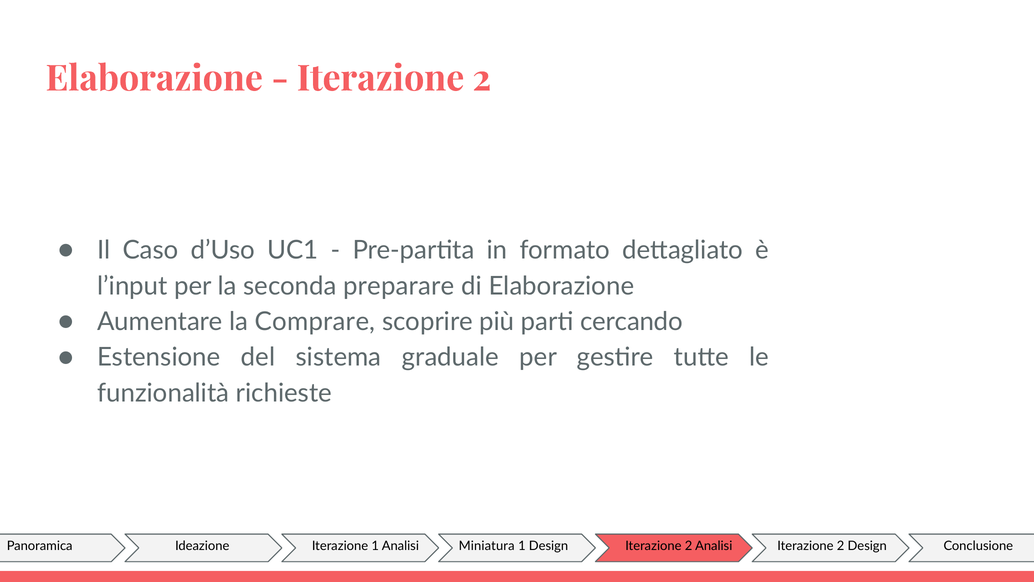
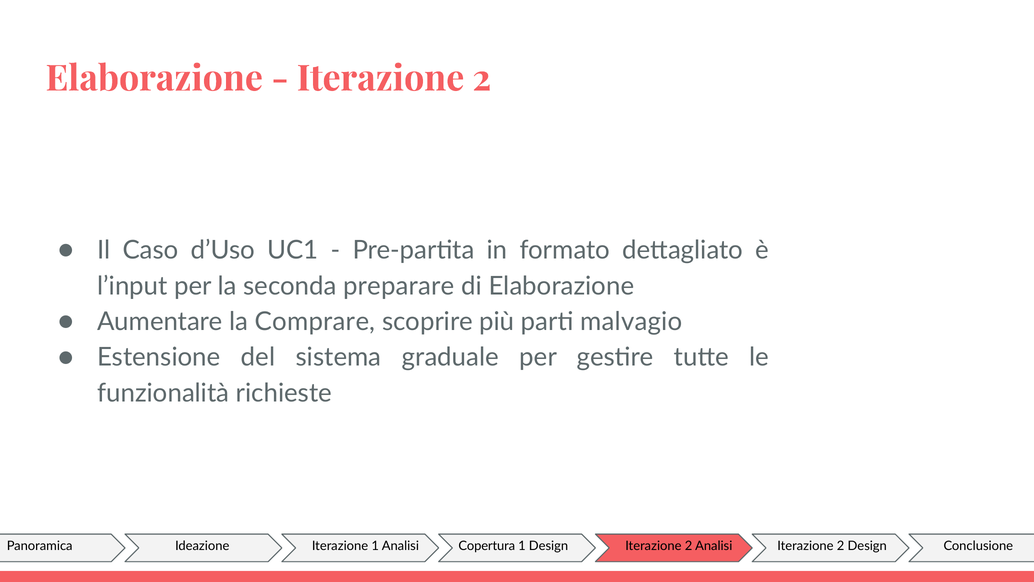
cercando: cercando -> malvagio (631, 321)
Miniatura: Miniatura -> Copertura (487, 546)
